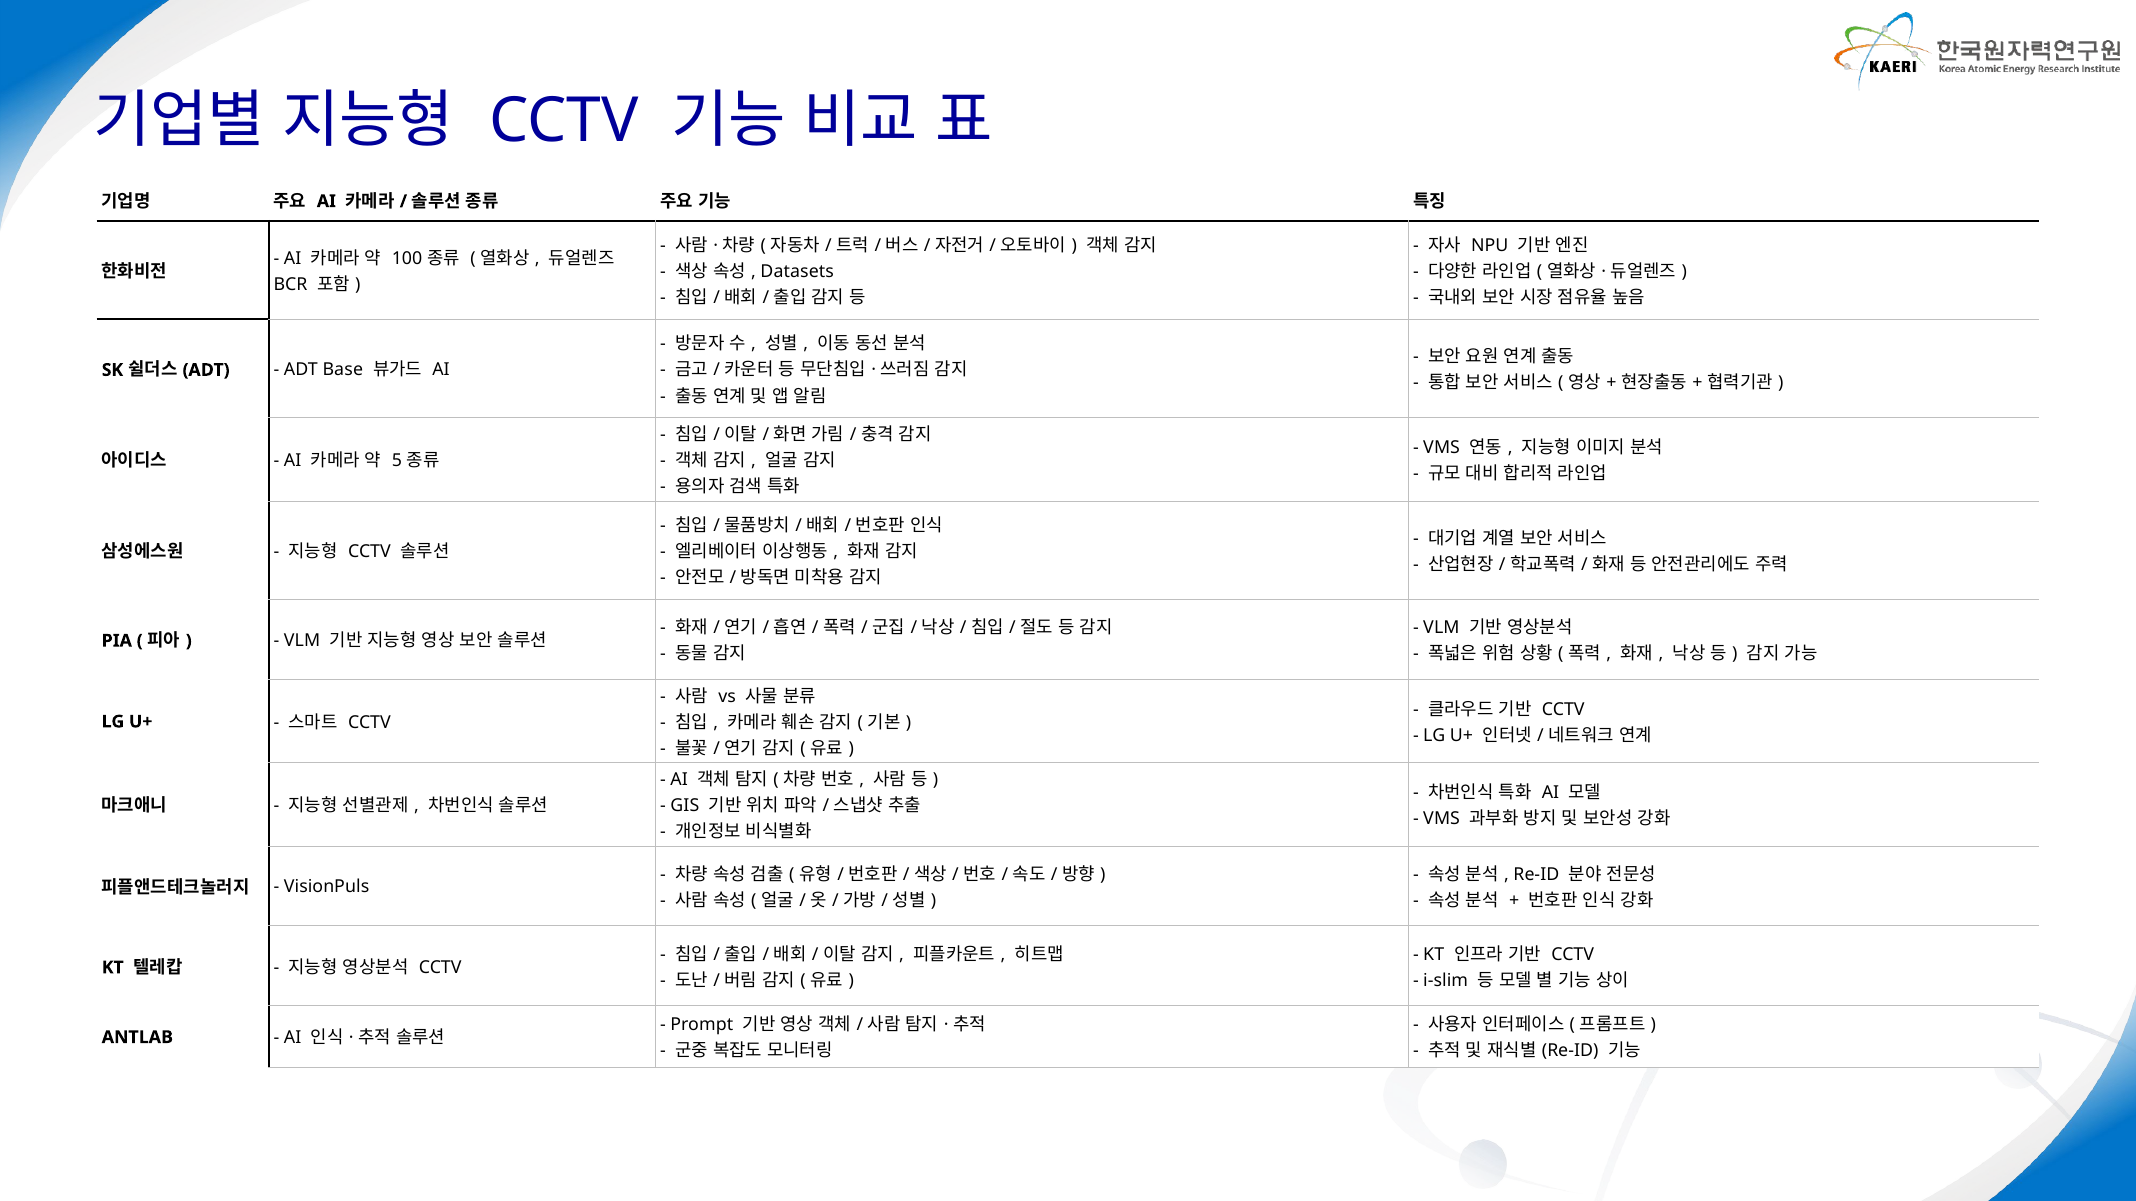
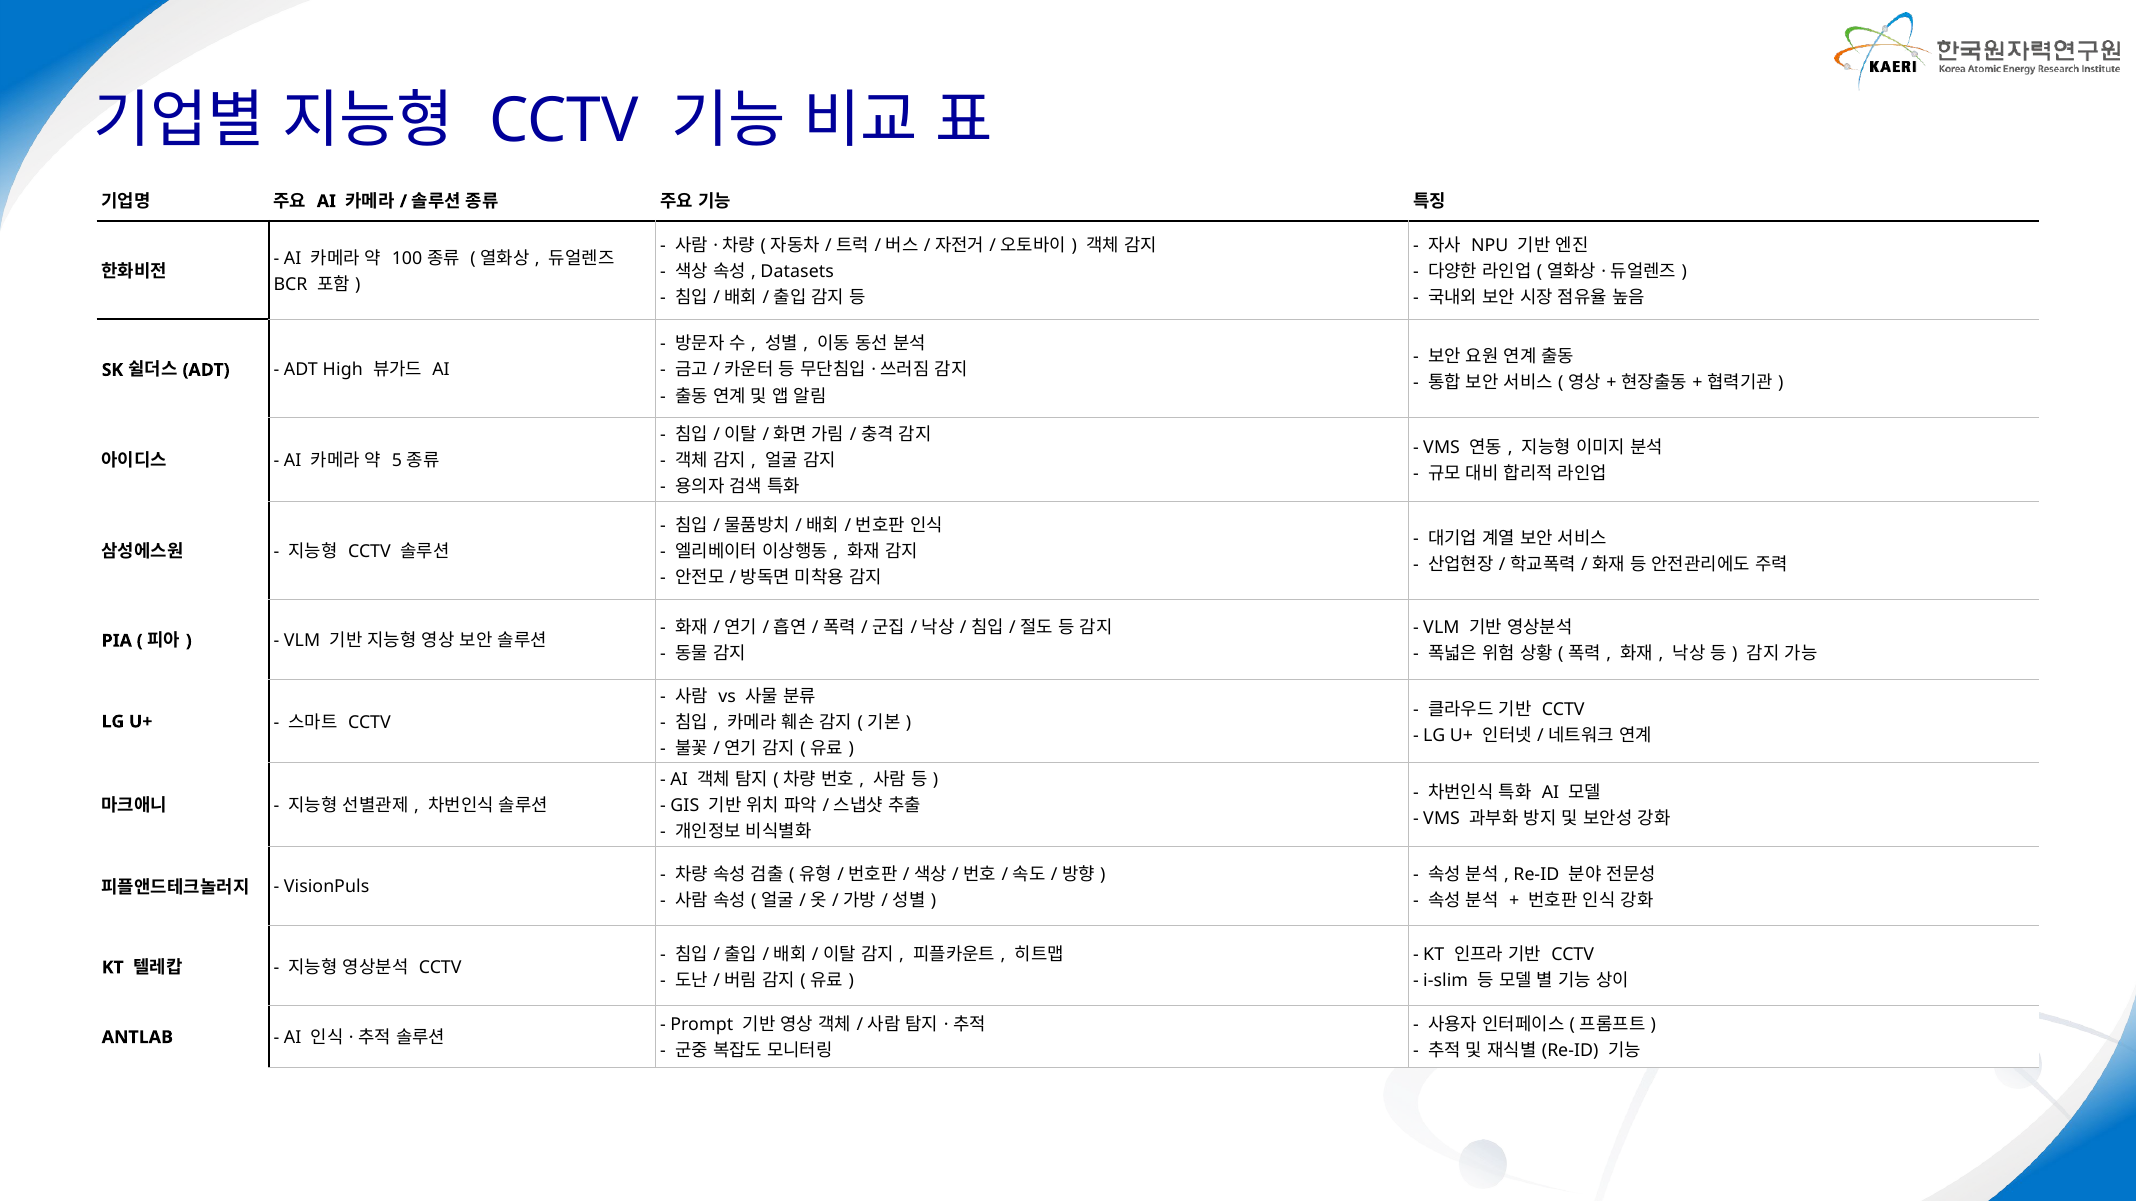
Base: Base -> High (343, 370)
